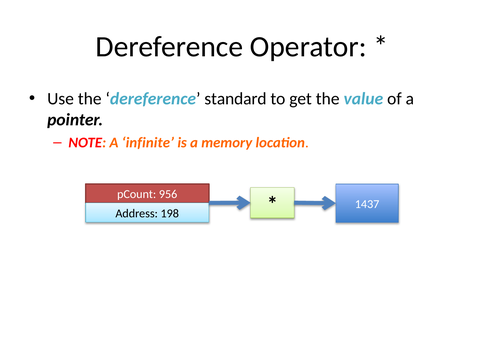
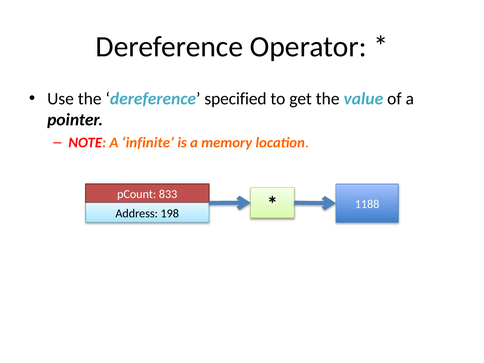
standard: standard -> specified (235, 99)
956: 956 -> 833 (168, 194)
1437: 1437 -> 1188 (367, 204)
